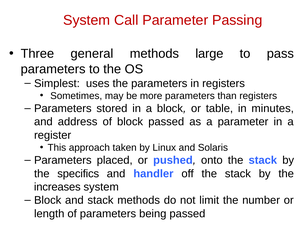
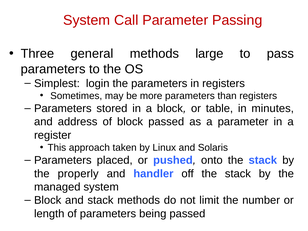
uses: uses -> login (98, 83)
specifics: specifics -> properly (78, 174)
increases: increases -> managed (57, 187)
